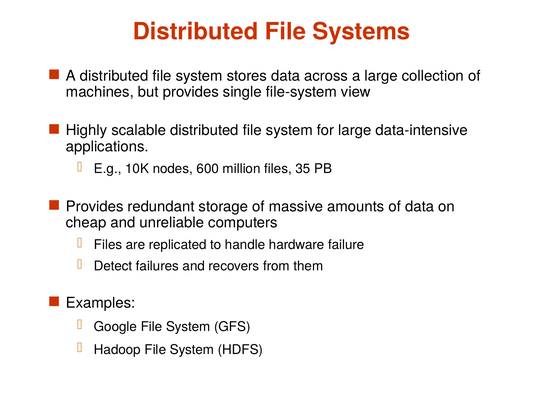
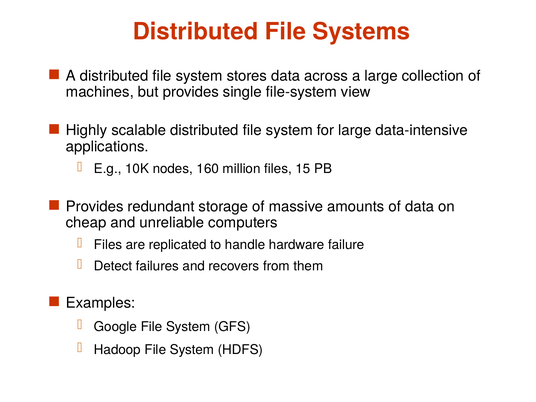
600: 600 -> 160 (208, 169)
35: 35 -> 15 (303, 169)
